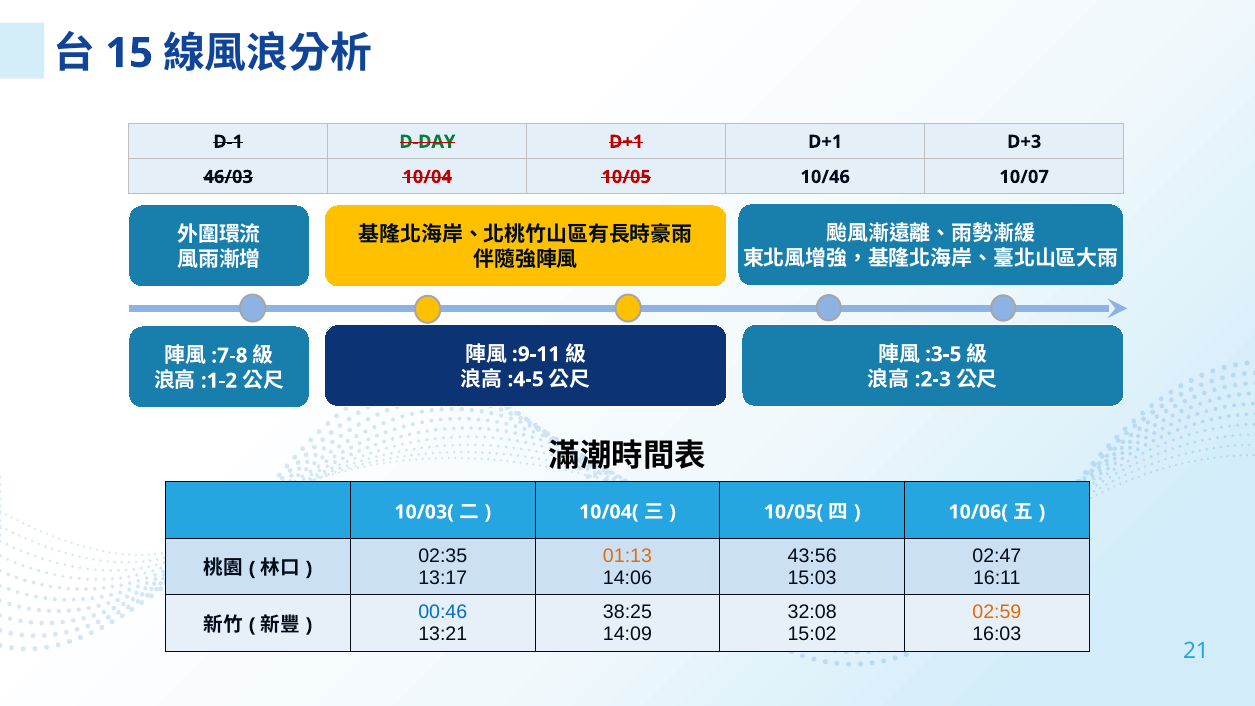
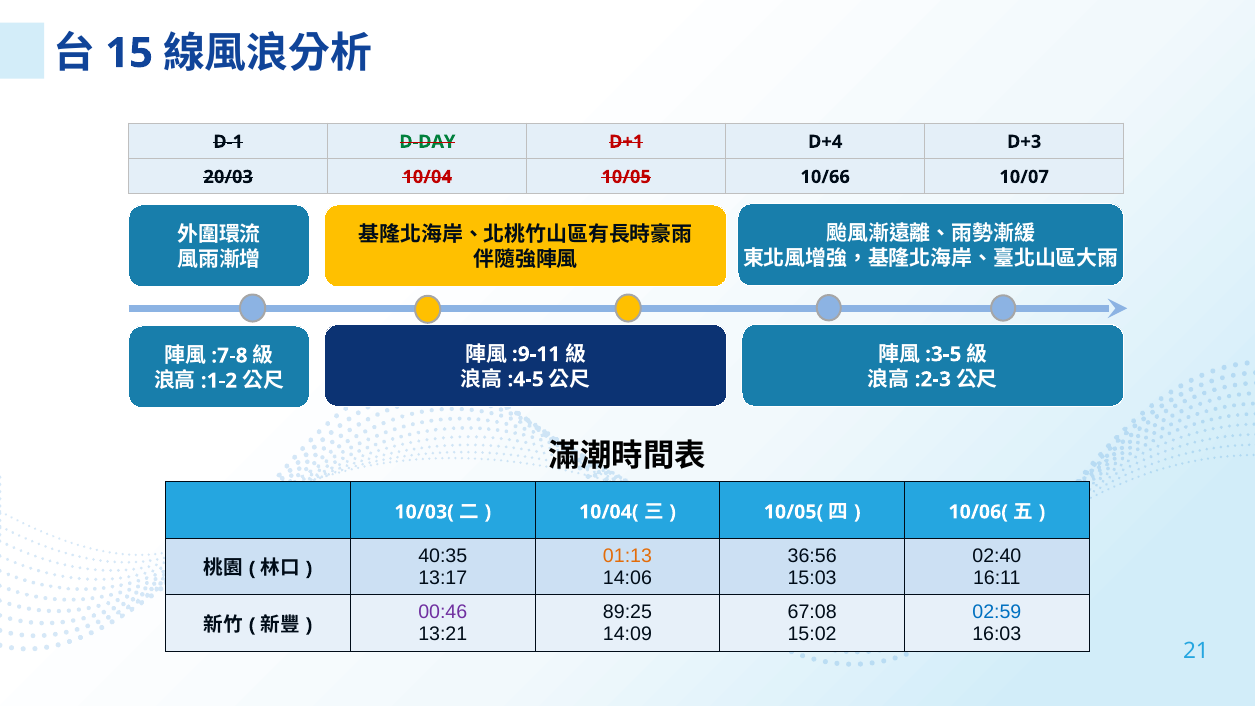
D+1 D+1: D+1 -> D+4 (825, 142)
46/03: 46/03 -> 20/03 (228, 177)
10/46: 10/46 -> 10/66 (825, 177)
02:35: 02:35 -> 40:35 (443, 556)
43:56: 43:56 -> 36:56 (812, 556)
02:47: 02:47 -> 02:40 (997, 556)
00:46 colour: blue -> purple (443, 612)
38:25: 38:25 -> 89:25 (627, 612)
32:08: 32:08 -> 67:08 (812, 612)
02:59 colour: orange -> blue (997, 612)
